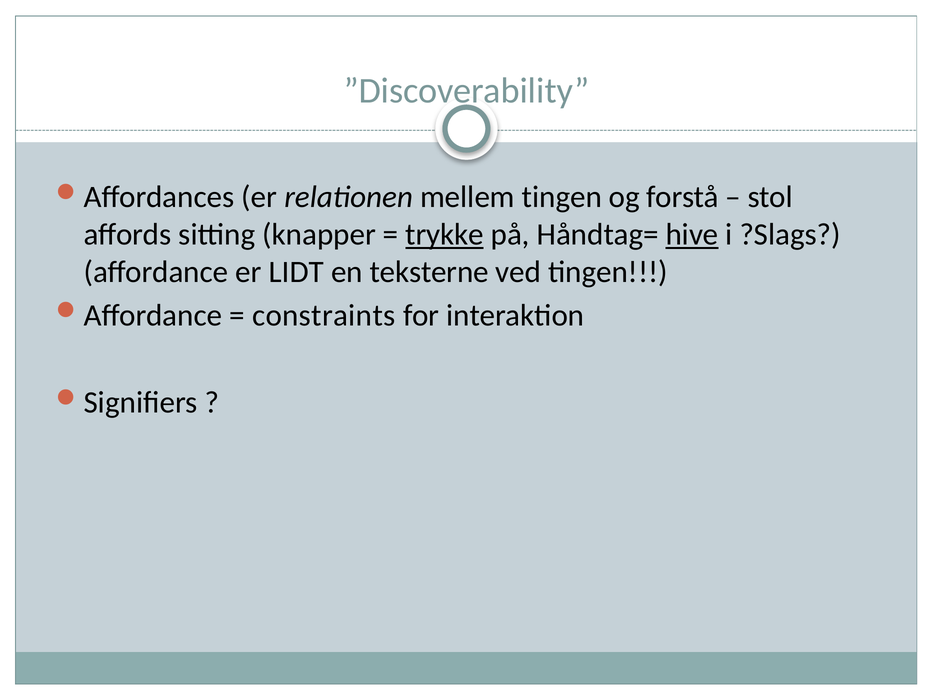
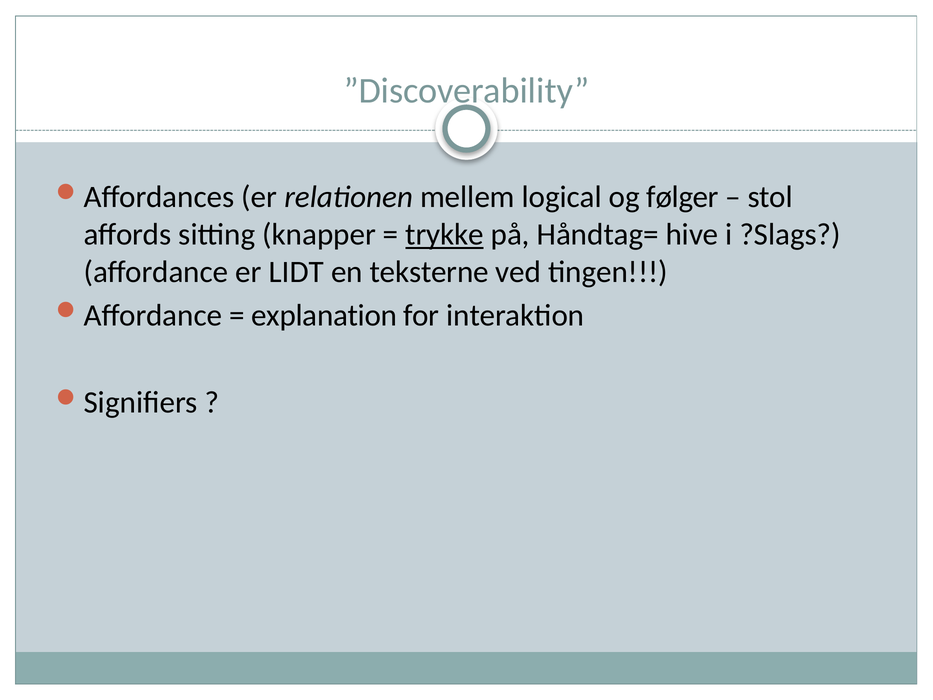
mellem tingen: tingen -> logical (562, 197)
forstå: forstå -> følger (683, 197)
hive underline: present -> none (692, 234)
constraints: constraints -> explanation (324, 315)
